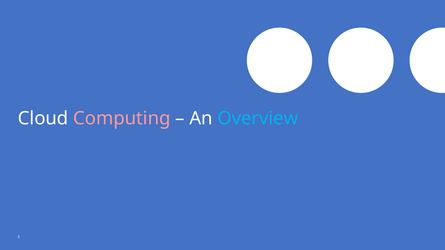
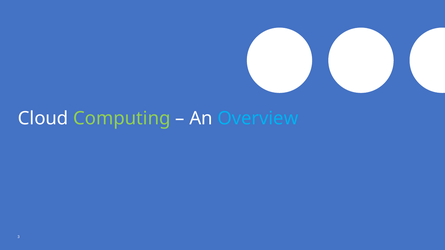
Computing colour: pink -> light green (122, 118)
